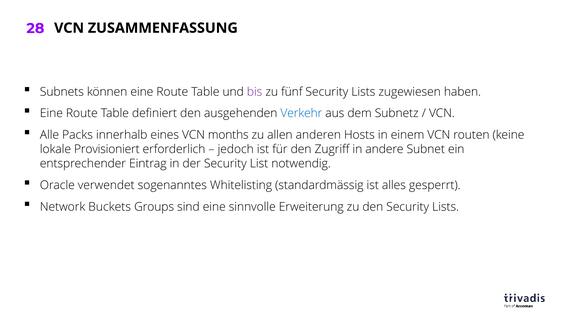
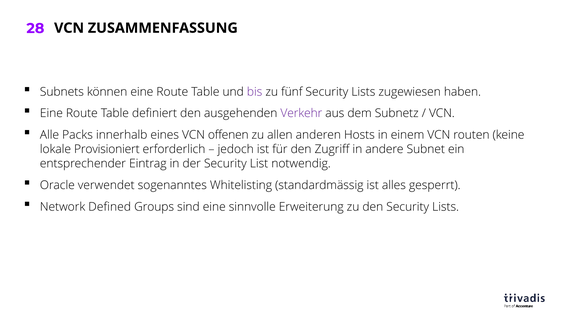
Verkehr colour: blue -> purple (301, 113)
months: months -> offenen (228, 135)
Buckets: Buckets -> Defined (110, 207)
